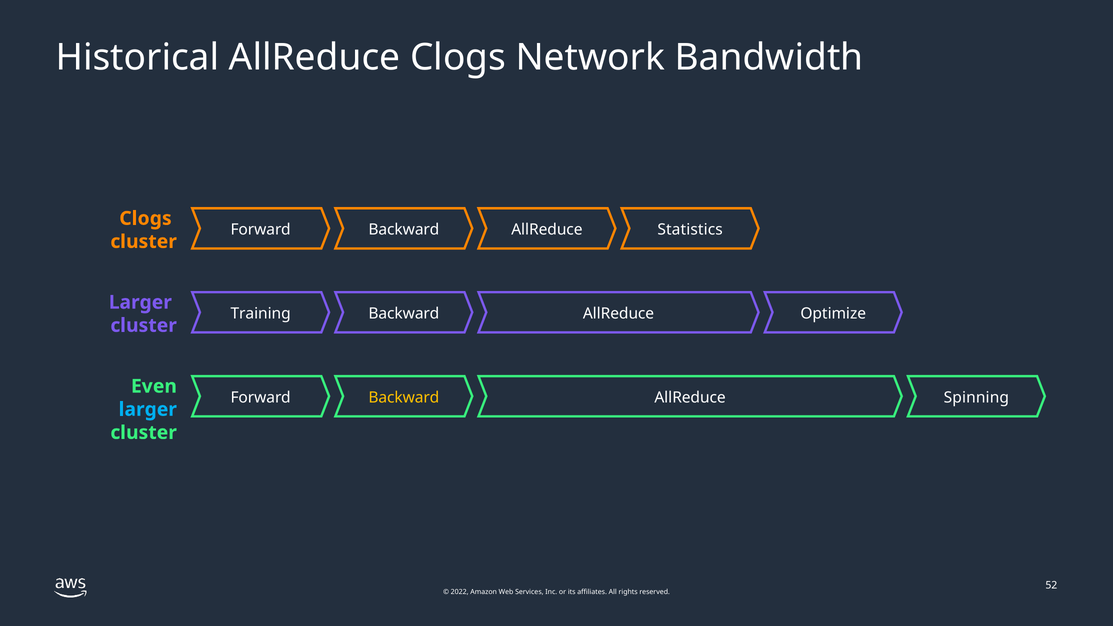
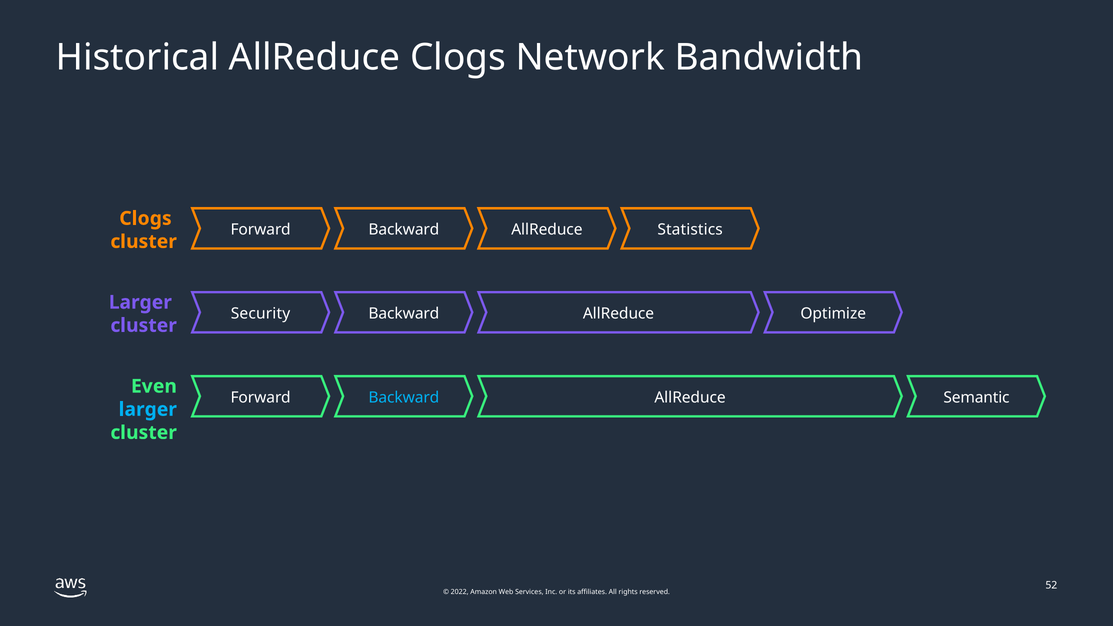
Training: Training -> Security (261, 314)
Backward colour: yellow -> light blue (404, 398)
Spinning: Spinning -> Semantic (976, 398)
